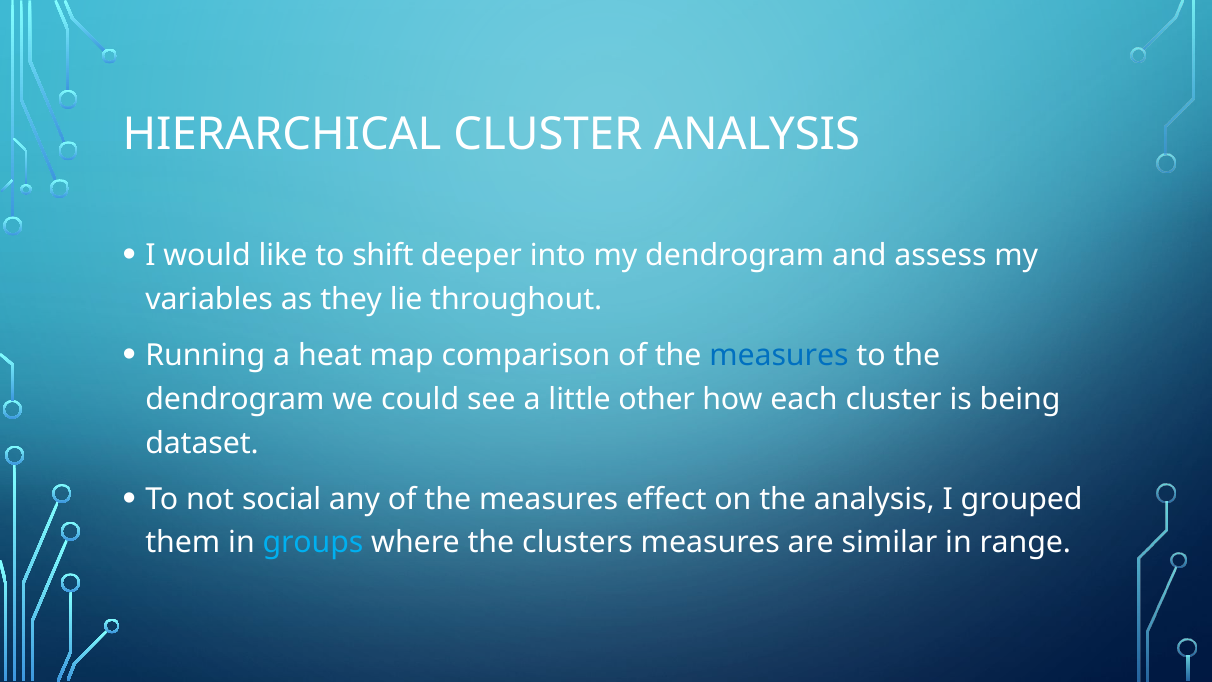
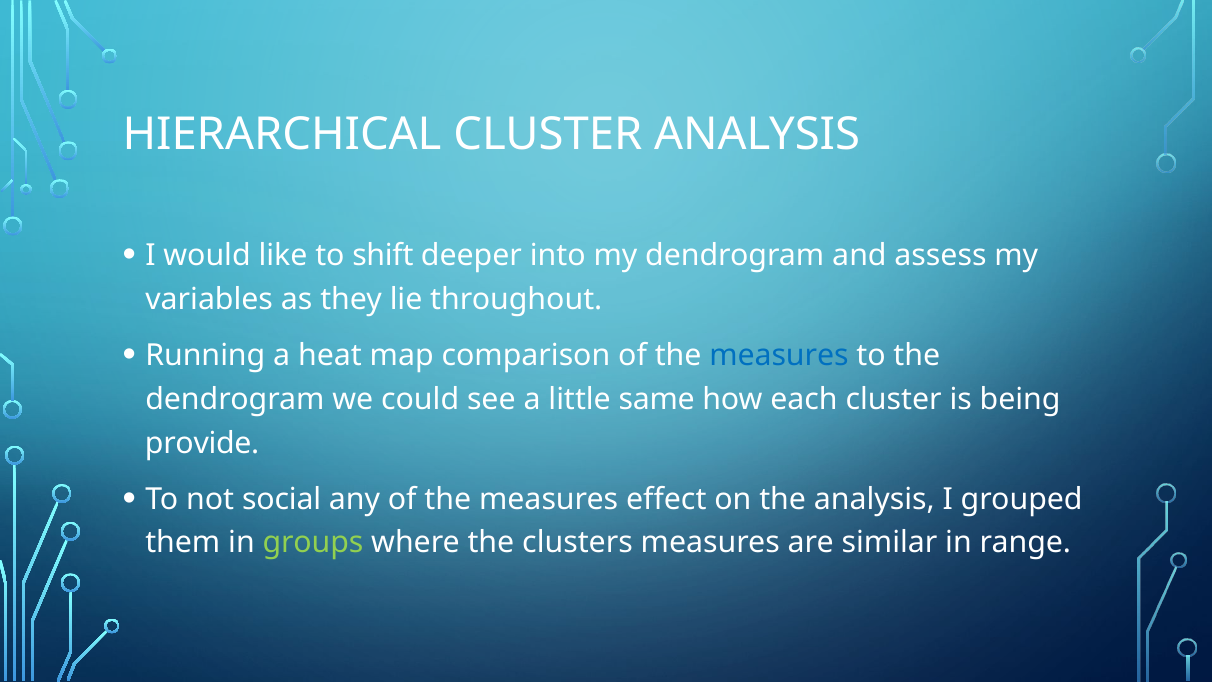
other: other -> same (657, 399)
dataset: dataset -> provide (202, 443)
groups colour: light blue -> light green (313, 543)
